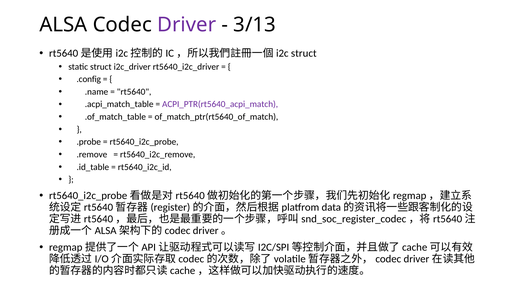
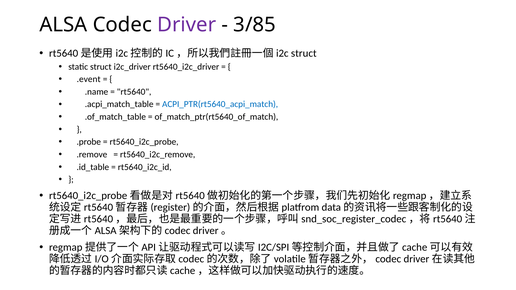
3/13: 3/13 -> 3/85 (255, 25)
.config: .config -> .event (89, 79)
ACPI_PTR(rt5640_acpi_match colour: purple -> blue (220, 104)
